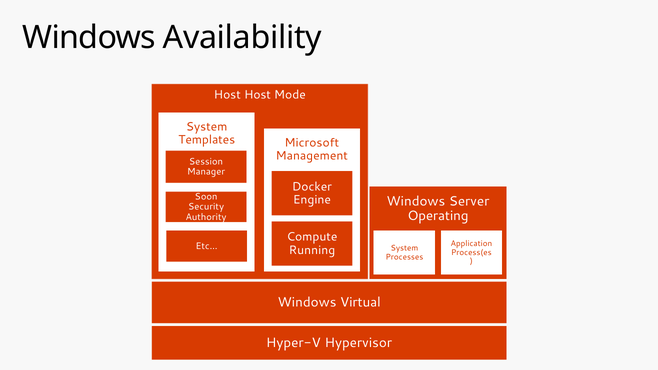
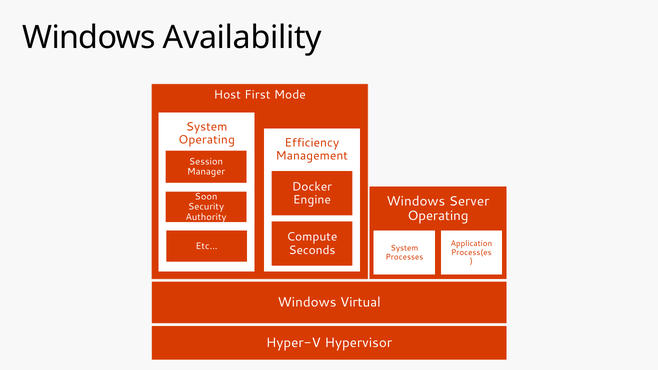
Host Host: Host -> First (257, 95)
Templates: Templates -> Operating (207, 140)
Microsoft: Microsoft -> Efficiency (312, 143)
Running: Running -> Seconds (312, 250)
